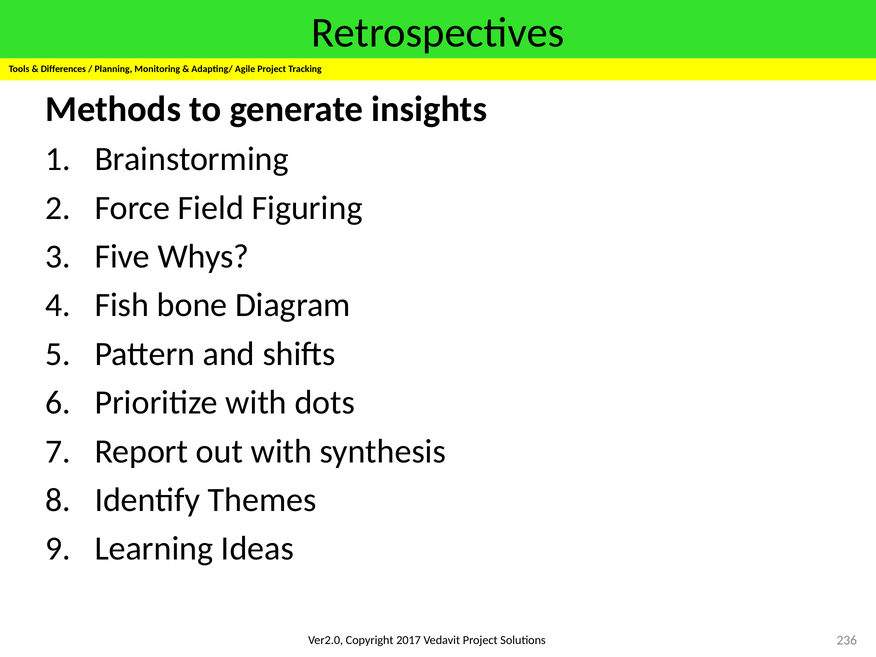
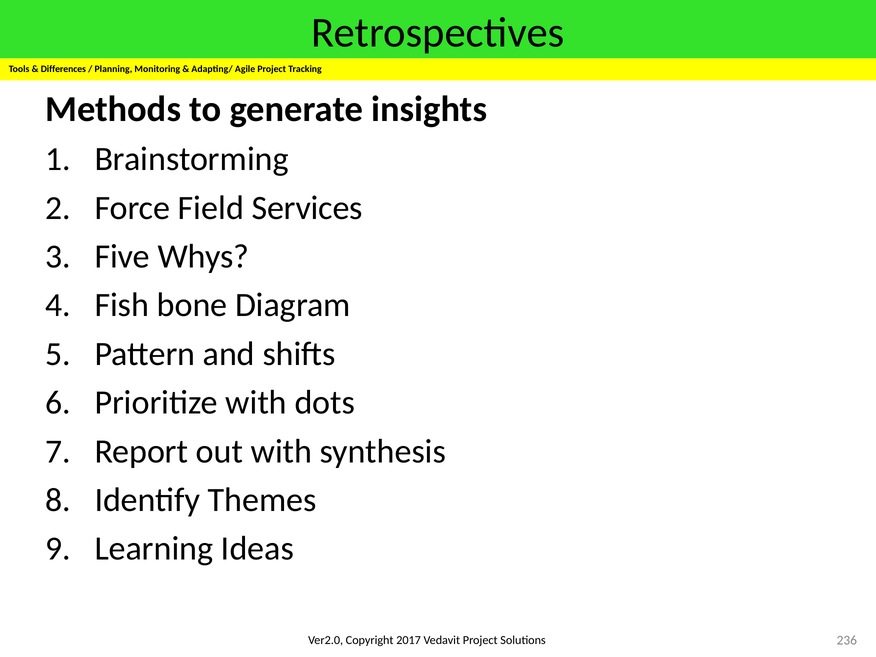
Figuring: Figuring -> Services (307, 208)
